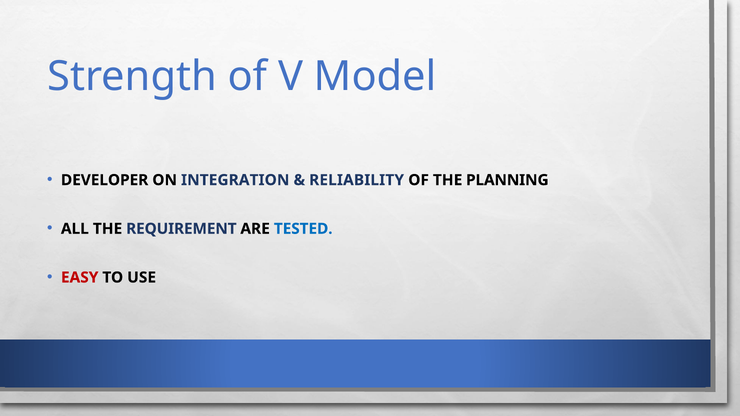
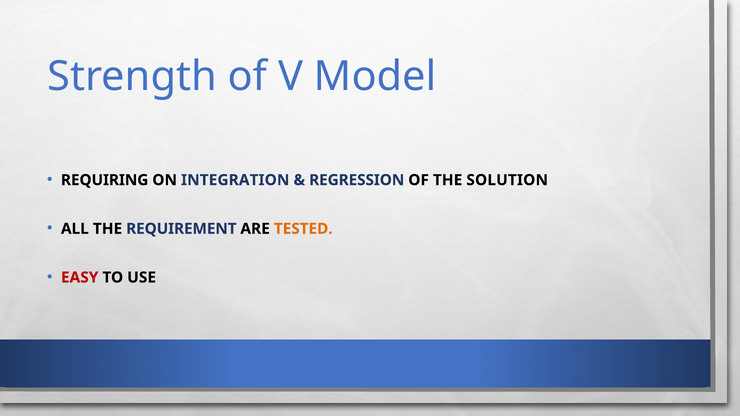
DEVELOPER: DEVELOPER -> REQUIRING (105, 180)
RELIABILITY: RELIABILITY -> REGRESSION (357, 180)
PLANNING: PLANNING -> SOLUTION (507, 180)
TESTED colour: blue -> orange (303, 229)
